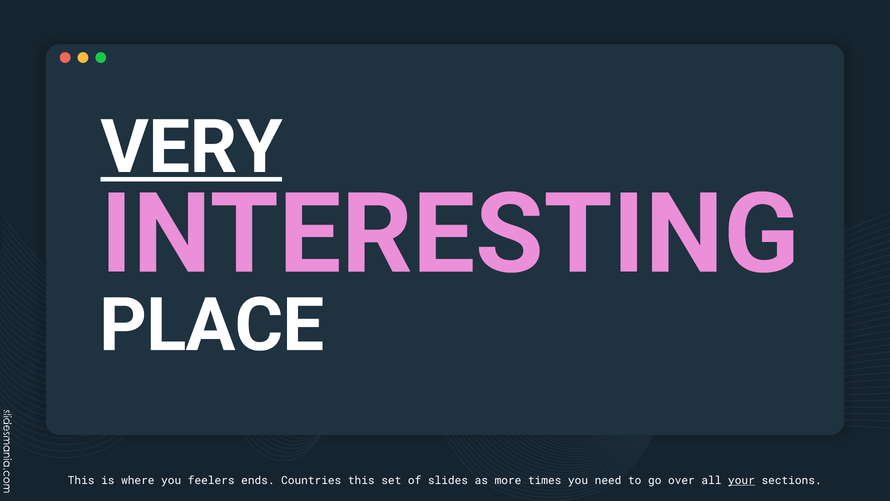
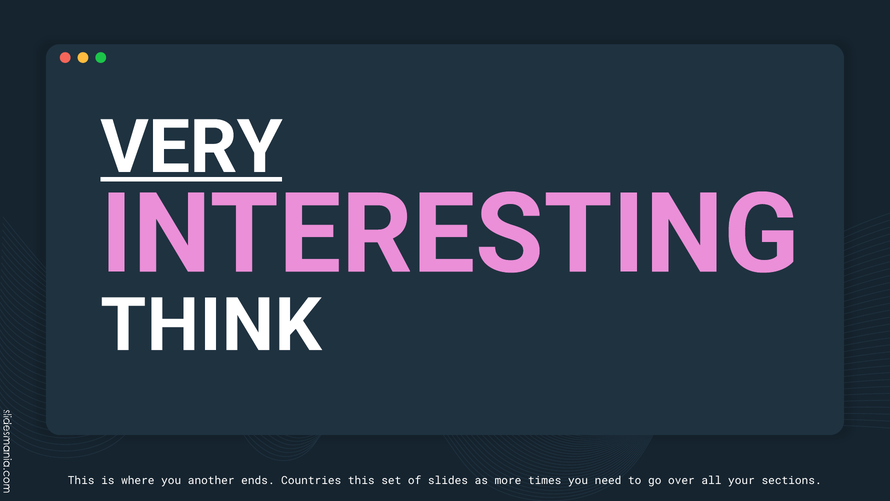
PLACE: PLACE -> THINK (211, 325)
feelers: feelers -> another (211, 480)
your underline: present -> none (741, 480)
